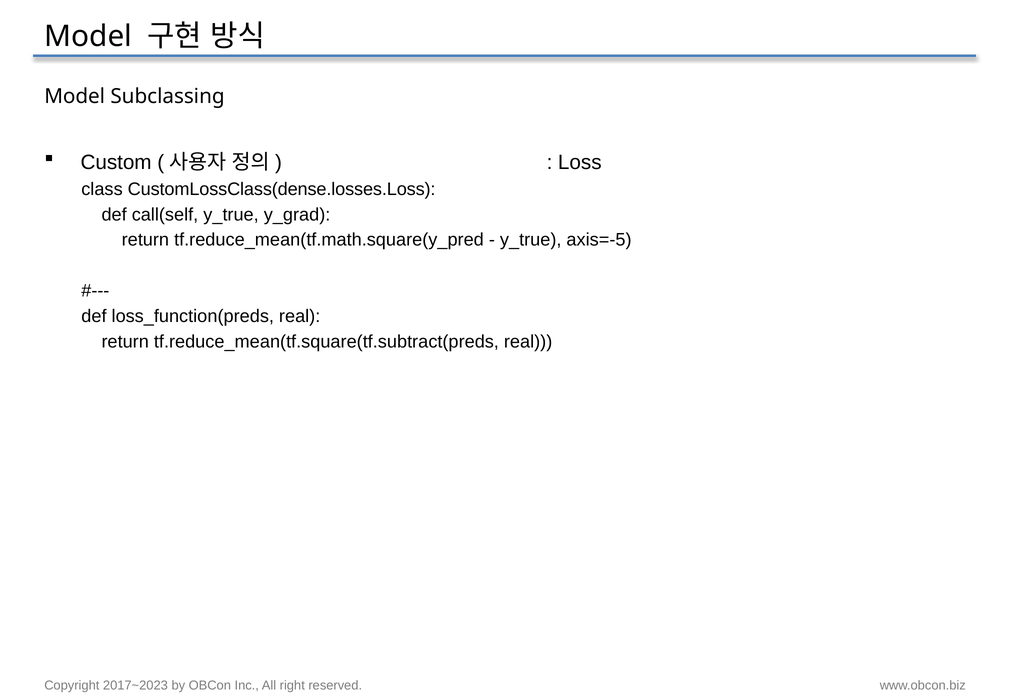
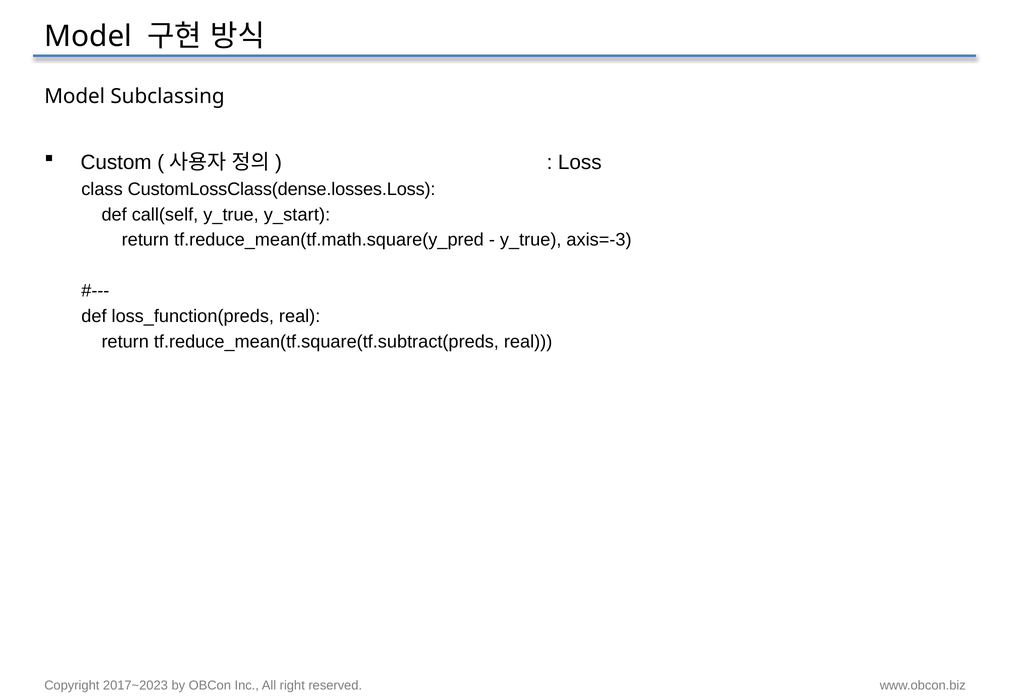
y_grad: y_grad -> y_start (297, 215)
axis=-5: axis=-5 -> axis=-3 (599, 240)
